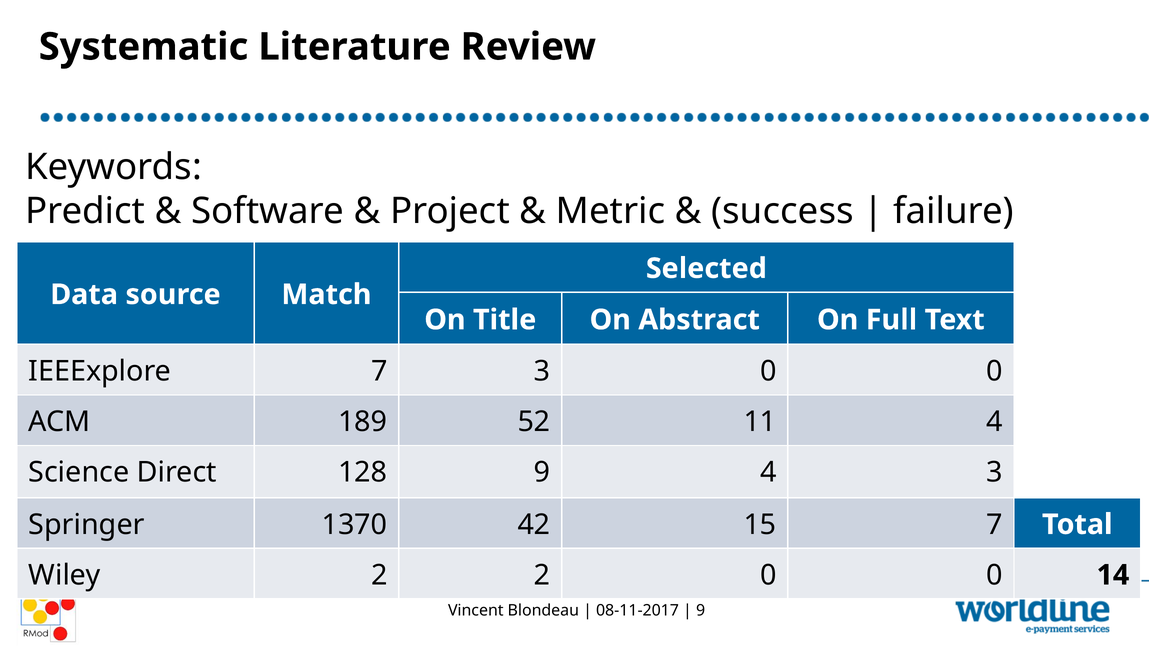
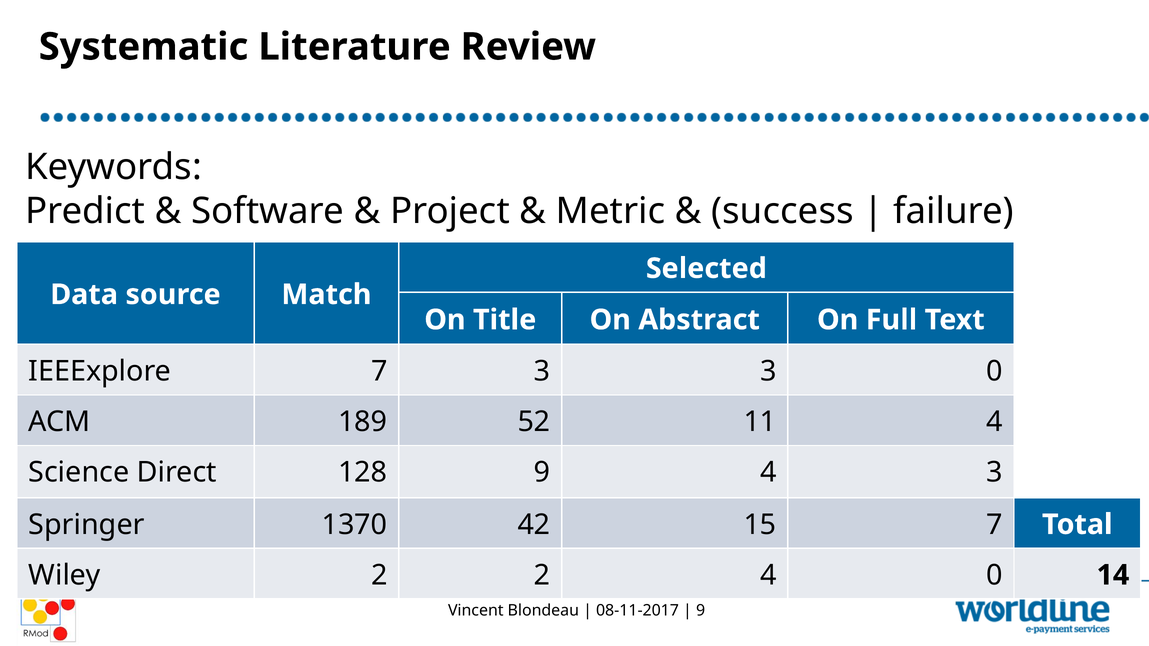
3 0: 0 -> 3 (768, 371)
2 0: 0 -> 4 (768, 575)
